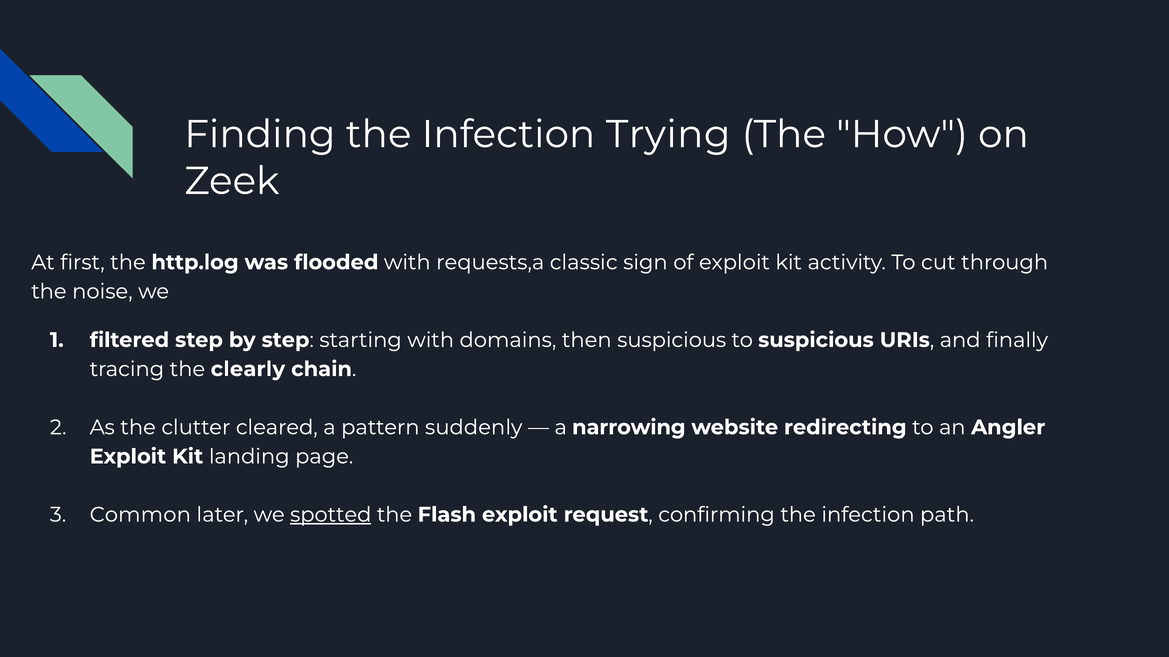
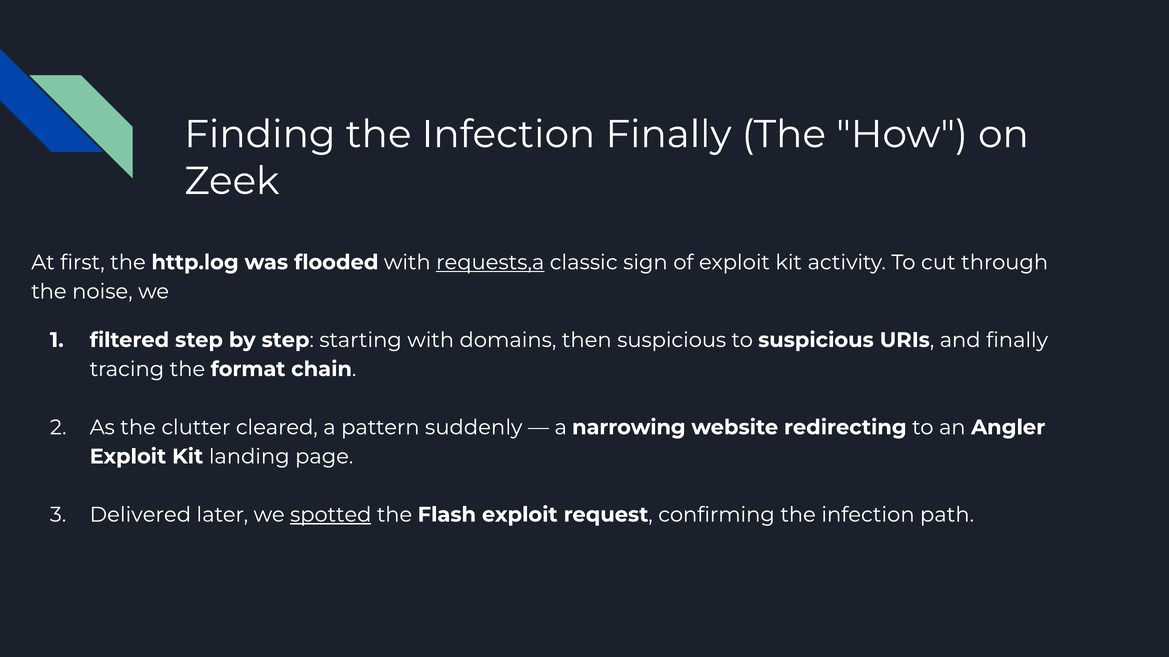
Infection Trying: Trying -> Finally (669, 135)
requests,a underline: none -> present (490, 263)
clearly: clearly -> format (248, 369)
Common: Common -> Delivered (140, 515)
